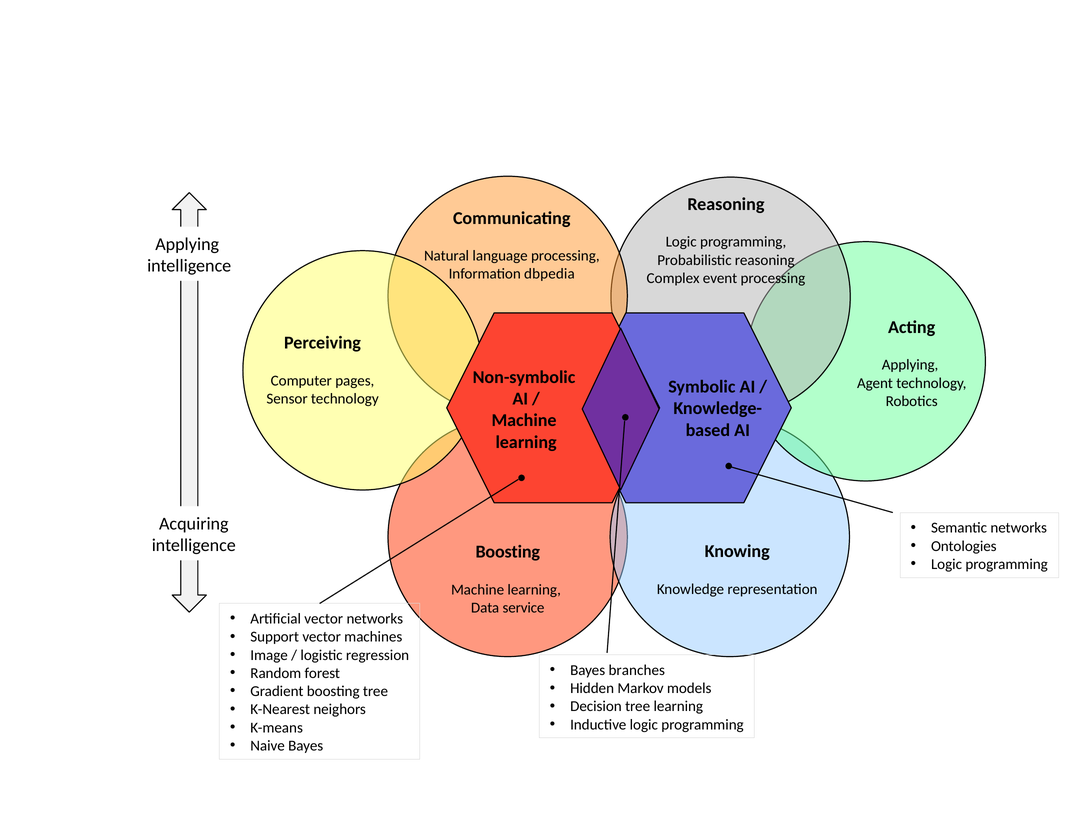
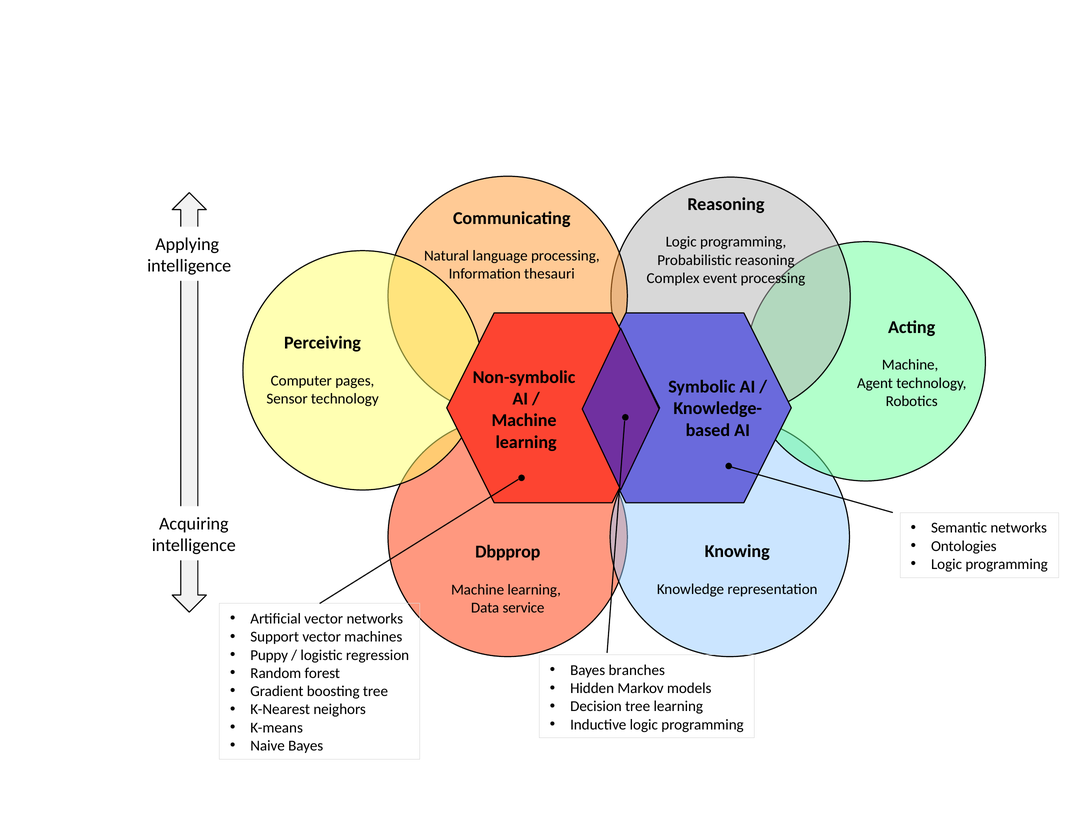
dbpedia: dbpedia -> thesauri (549, 274)
Applying: Applying -> Machine (910, 365)
Boosting: Boosting -> Dbpprop (508, 552)
Image: Image -> Puppy (269, 655)
